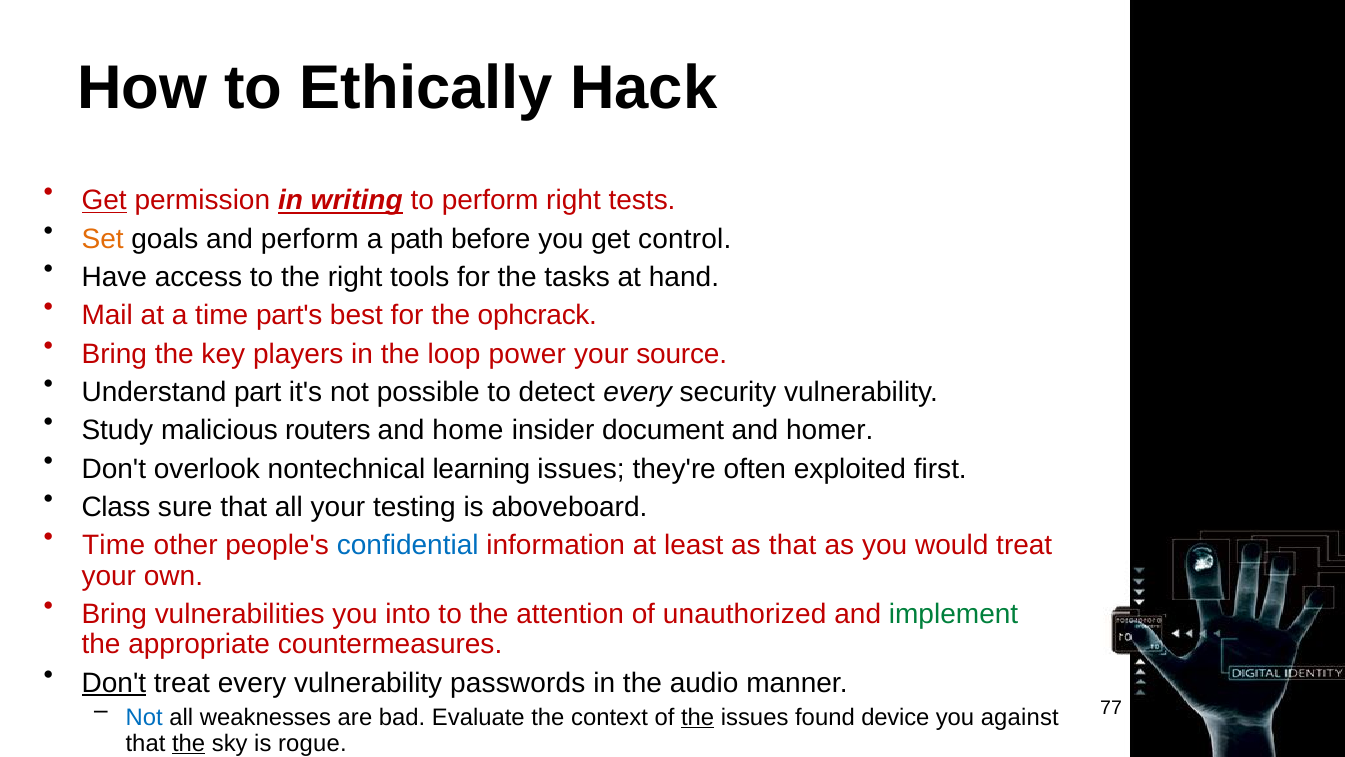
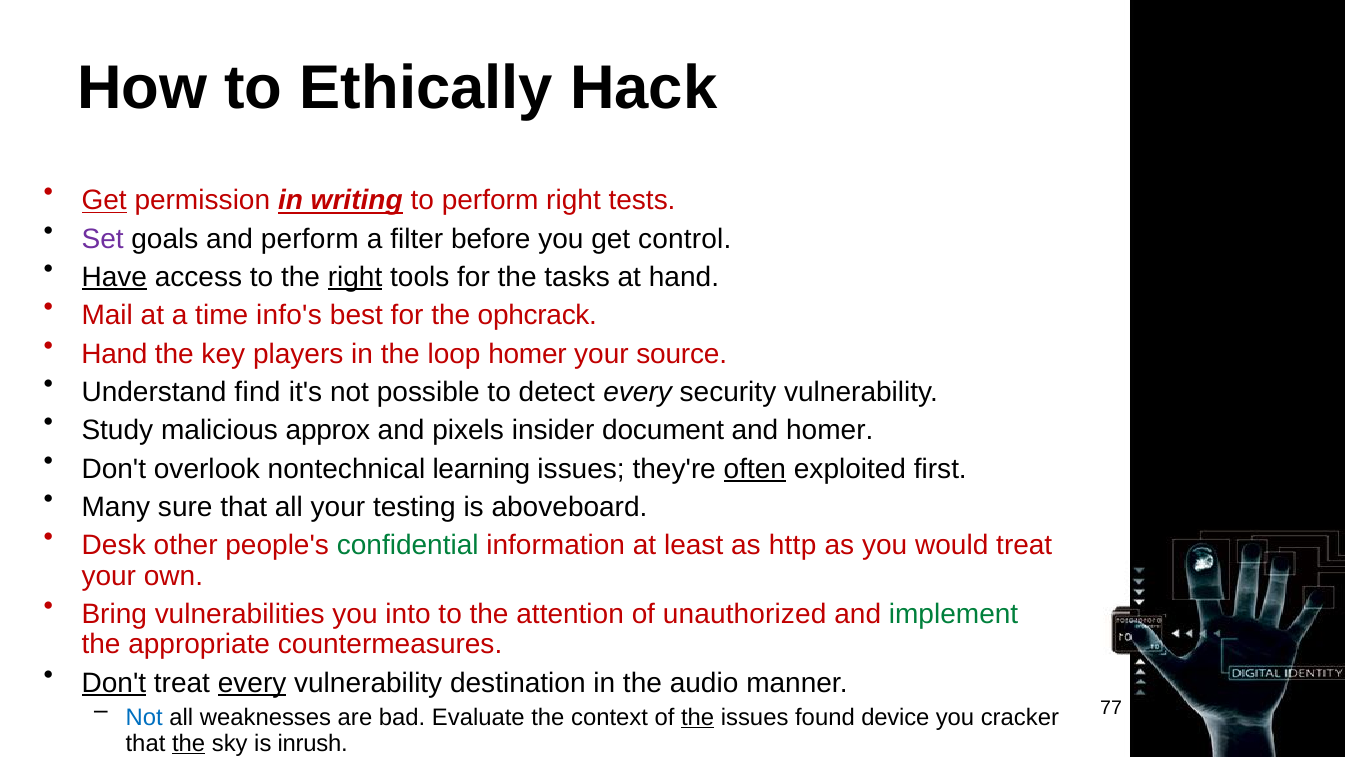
Set colour: orange -> purple (103, 239)
path: path -> filter (417, 239)
Have underline: none -> present (114, 277)
right underline: none -> present (355, 277)
part's: part's -> info's (289, 315)
Bring: Bring -> Hand (114, 354)
loop power: power -> homer (528, 354)
part: part -> find (257, 392)
routers: routers -> approx (328, 430)
home: home -> pixels (468, 430)
often underline: none -> present (755, 469)
Class: Class -> Many (116, 507)
Time: Time -> Desk (114, 545)
confidential colour: blue -> green (408, 545)
as that: that -> http (793, 545)
every underline: none -> present (252, 682)
passwords: passwords -> destination (518, 682)
against: against -> cracker (1020, 717)
rogue: rogue -> inrush (313, 743)
